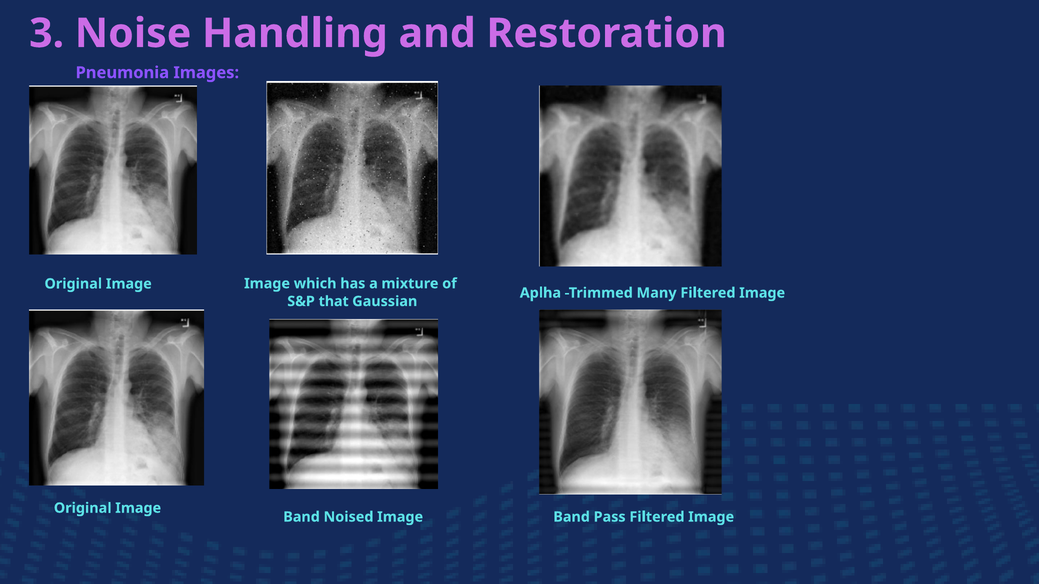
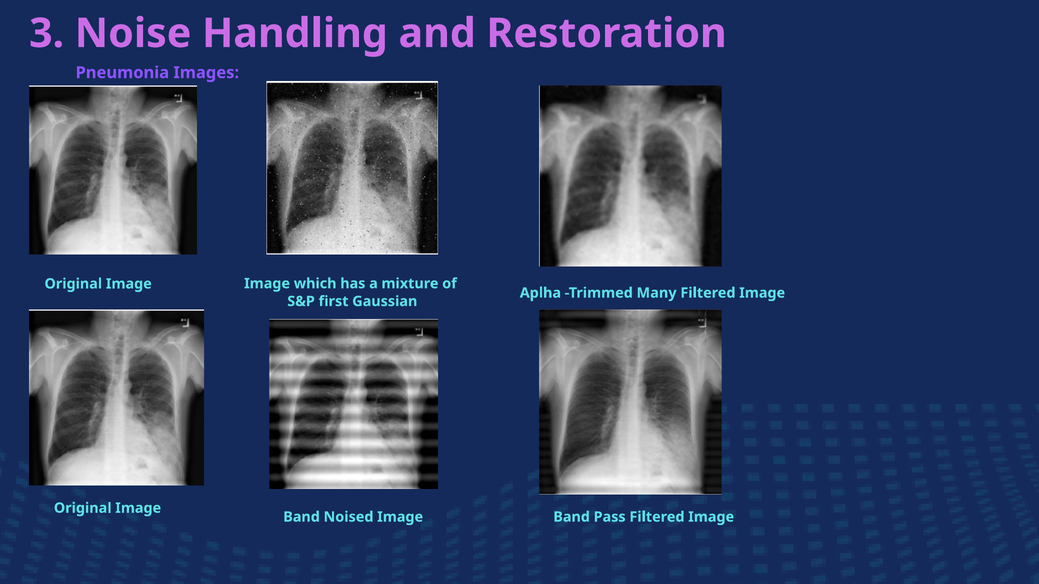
that: that -> first (334, 302)
